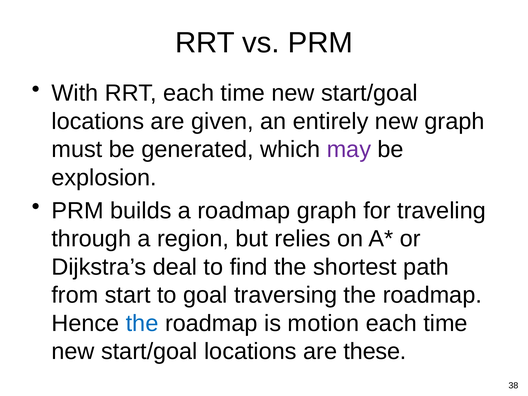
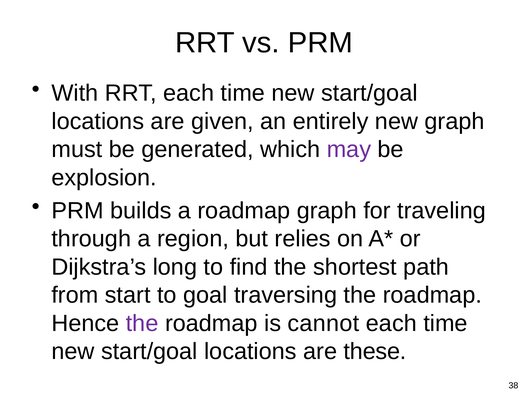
deal: deal -> long (175, 267)
the colour: blue -> purple (142, 323)
motion: motion -> cannot (323, 323)
